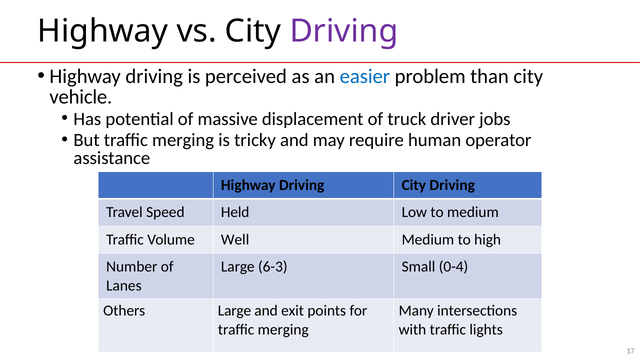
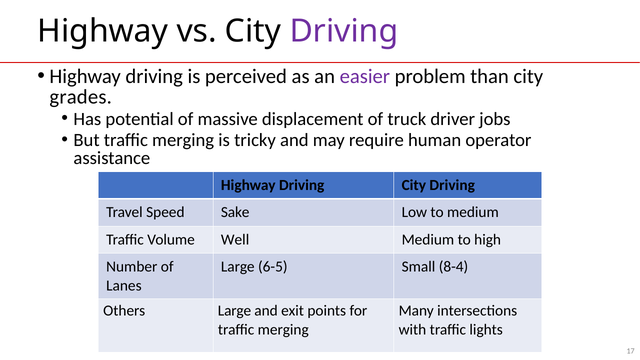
easier colour: blue -> purple (365, 77)
vehicle: vehicle -> grades (81, 97)
Held: Held -> Sake (235, 212)
6-3: 6-3 -> 6-5 (273, 267)
0-4: 0-4 -> 8-4 (454, 267)
